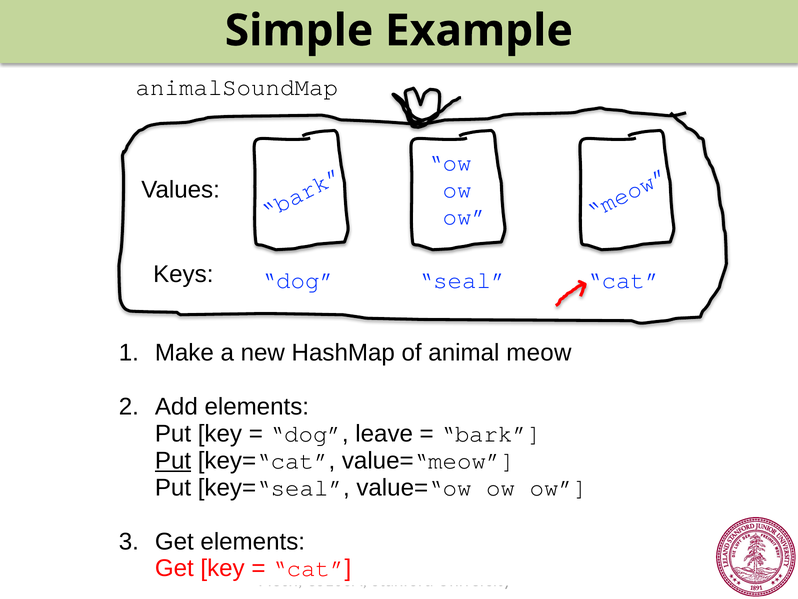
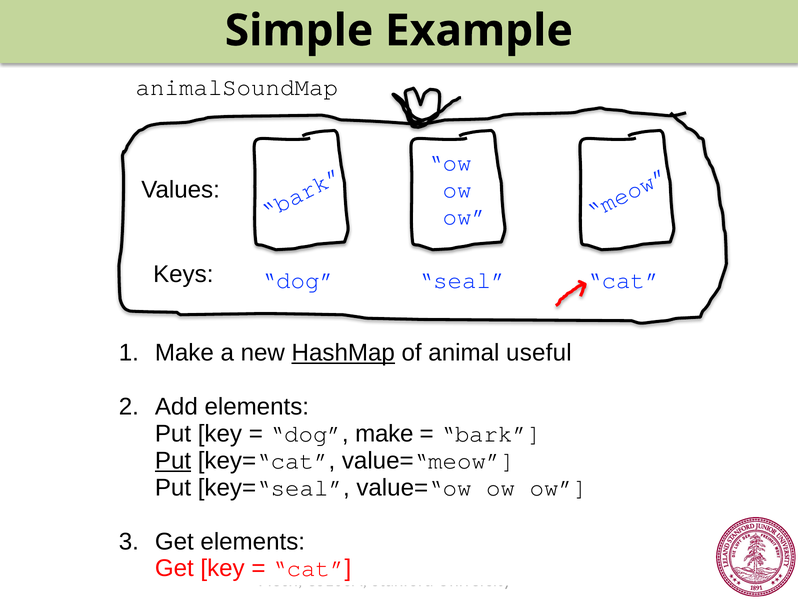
HashMap underline: none -> present (343, 353)
meow: meow -> useful (539, 353)
dog leave: leave -> make (384, 433)
